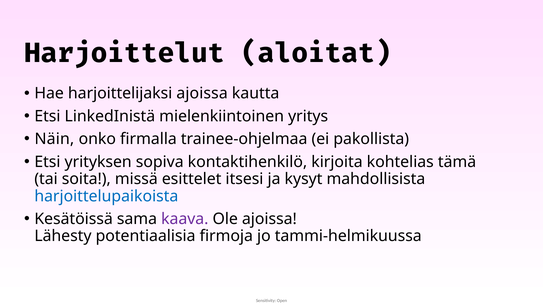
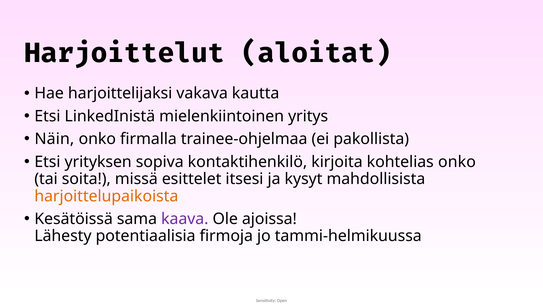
harjoittelijaksi ajoissa: ajoissa -> vakava (202, 93)
kohtelias tämä: tämä -> onko (457, 162)
harjoittelupaikoista colour: blue -> orange (106, 196)
